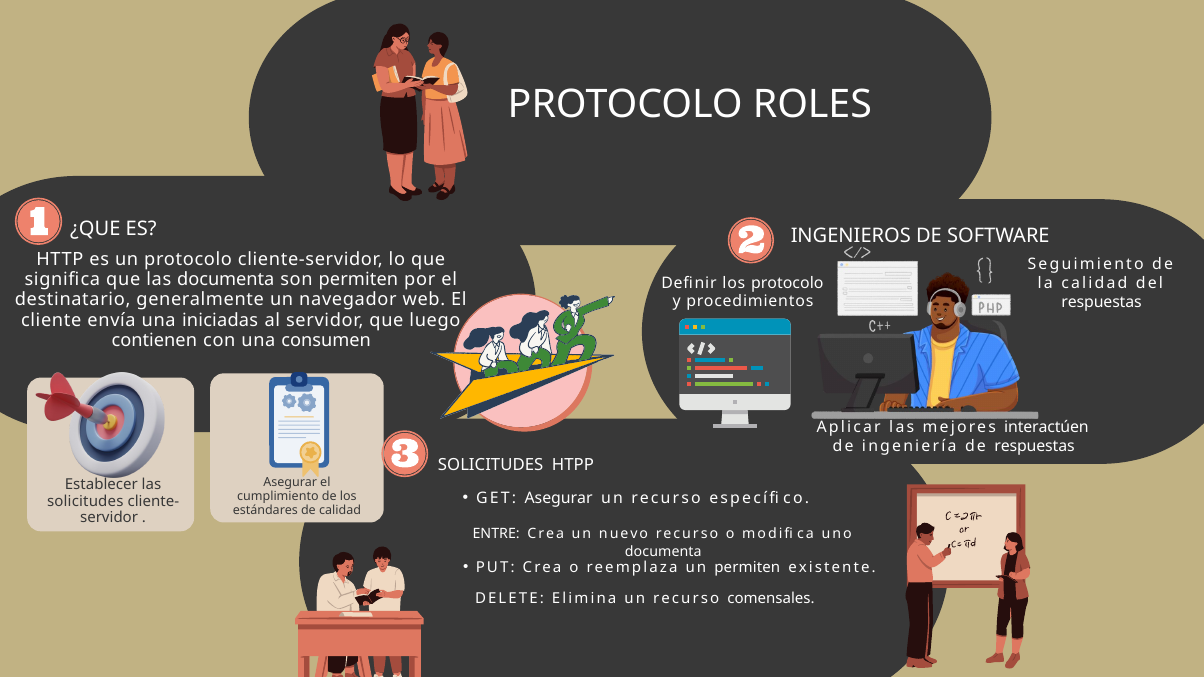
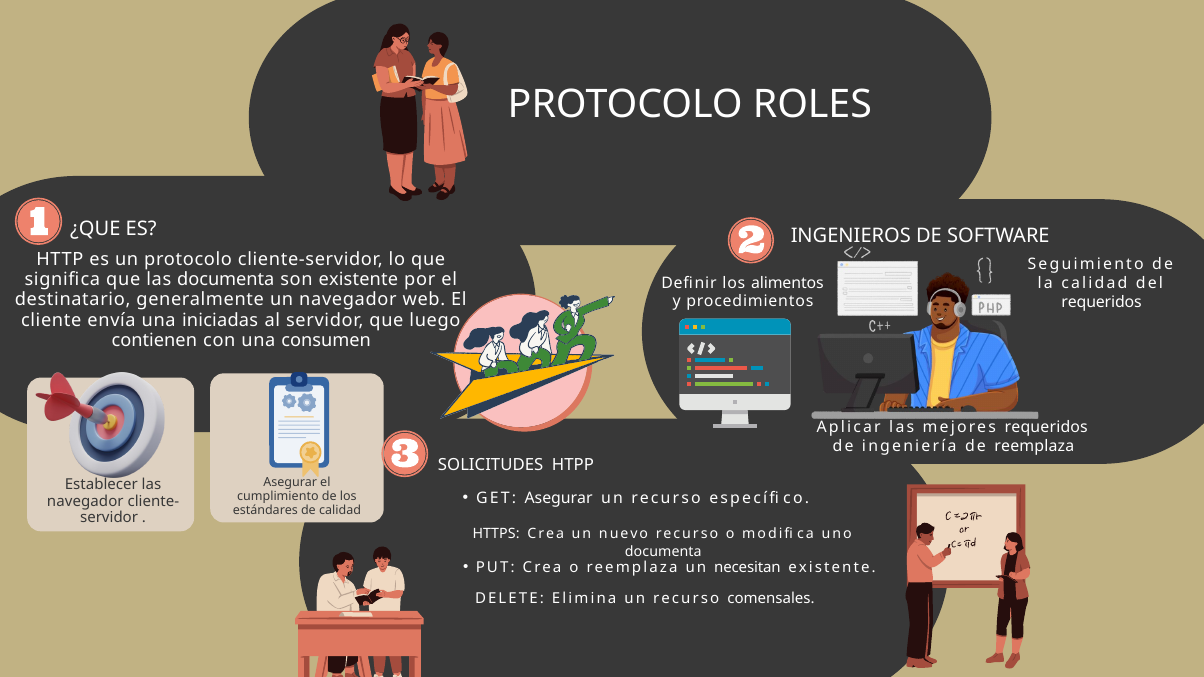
son permiten: permiten -> existente (358, 280)
los protocolo: protocolo -> alimentos (787, 283)
respuestas: respuestas -> requeridos (1102, 302)
mejores interactúen: interactúen -> requeridos (1046, 428)
de respuestas: respuestas -> reemplaza (1034, 447)
solicitudes: solicitudes -> navegador (85, 501)
ENTRE: ENTRE -> HTTPS (496, 535)
un permiten: permiten -> necesitan (747, 568)
